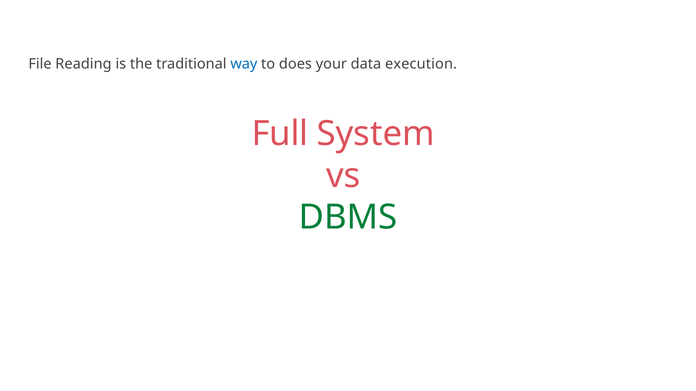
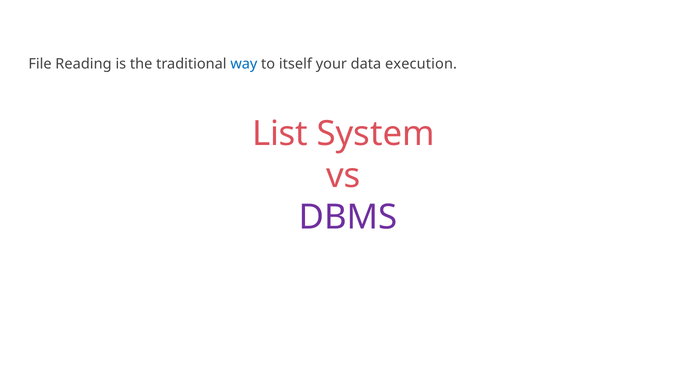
does: does -> itself (295, 64)
Full: Full -> List (280, 134)
DBMS colour: green -> purple (348, 218)
